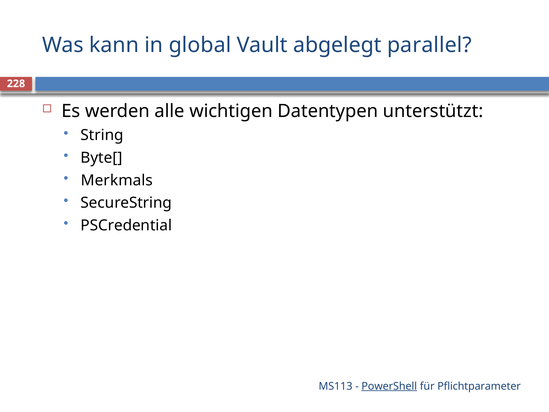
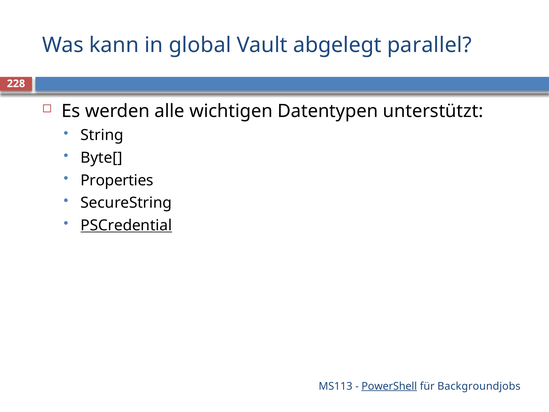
Merkmals: Merkmals -> Properties (117, 180)
PSCredential underline: none -> present (126, 225)
Pflichtparameter: Pflichtparameter -> Backgroundjobs (479, 386)
